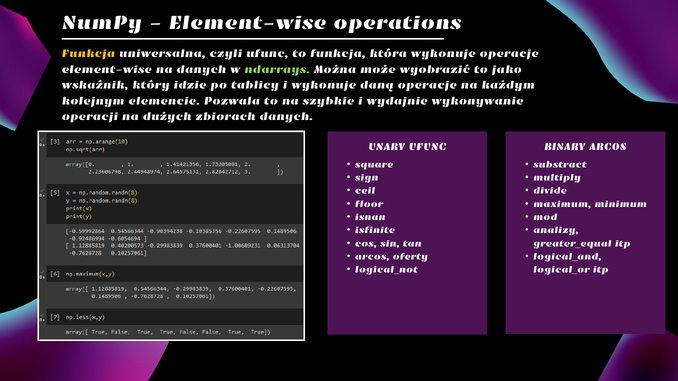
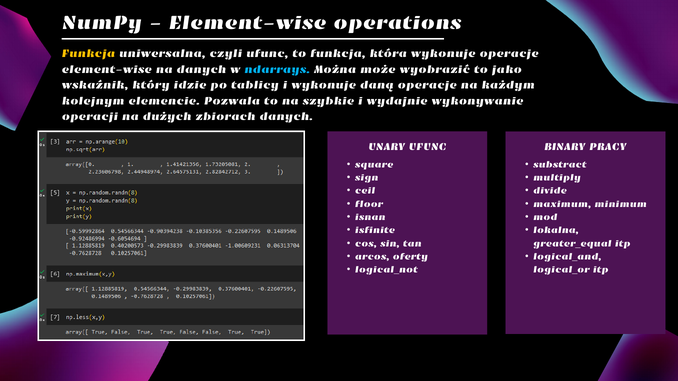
ndarrays colour: light green -> light blue (277, 69)
BINARY ARCOS: ARCOS -> PRACY (608, 147)
analizy: analizy -> lokalna (556, 231)
